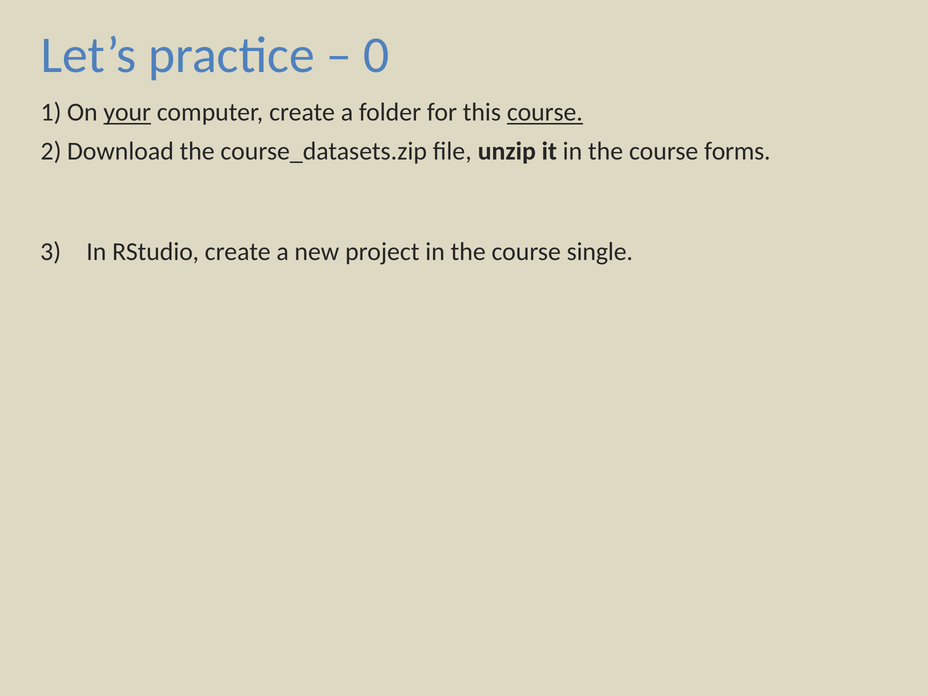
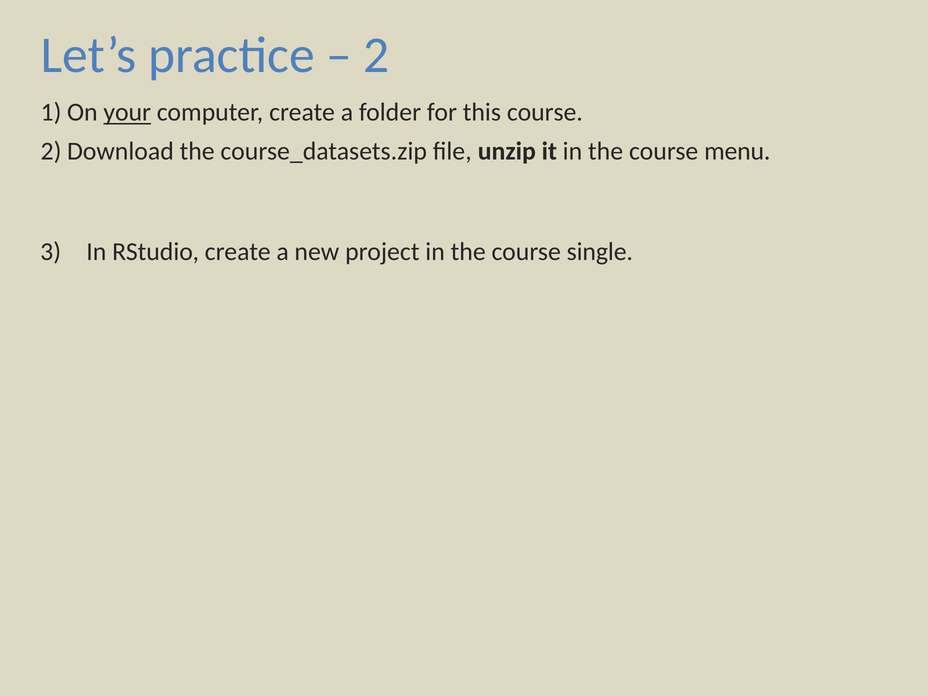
0: 0 -> 2 (377, 55)
course underline: present -> none (545, 112)
forms: forms -> menu (737, 151)
